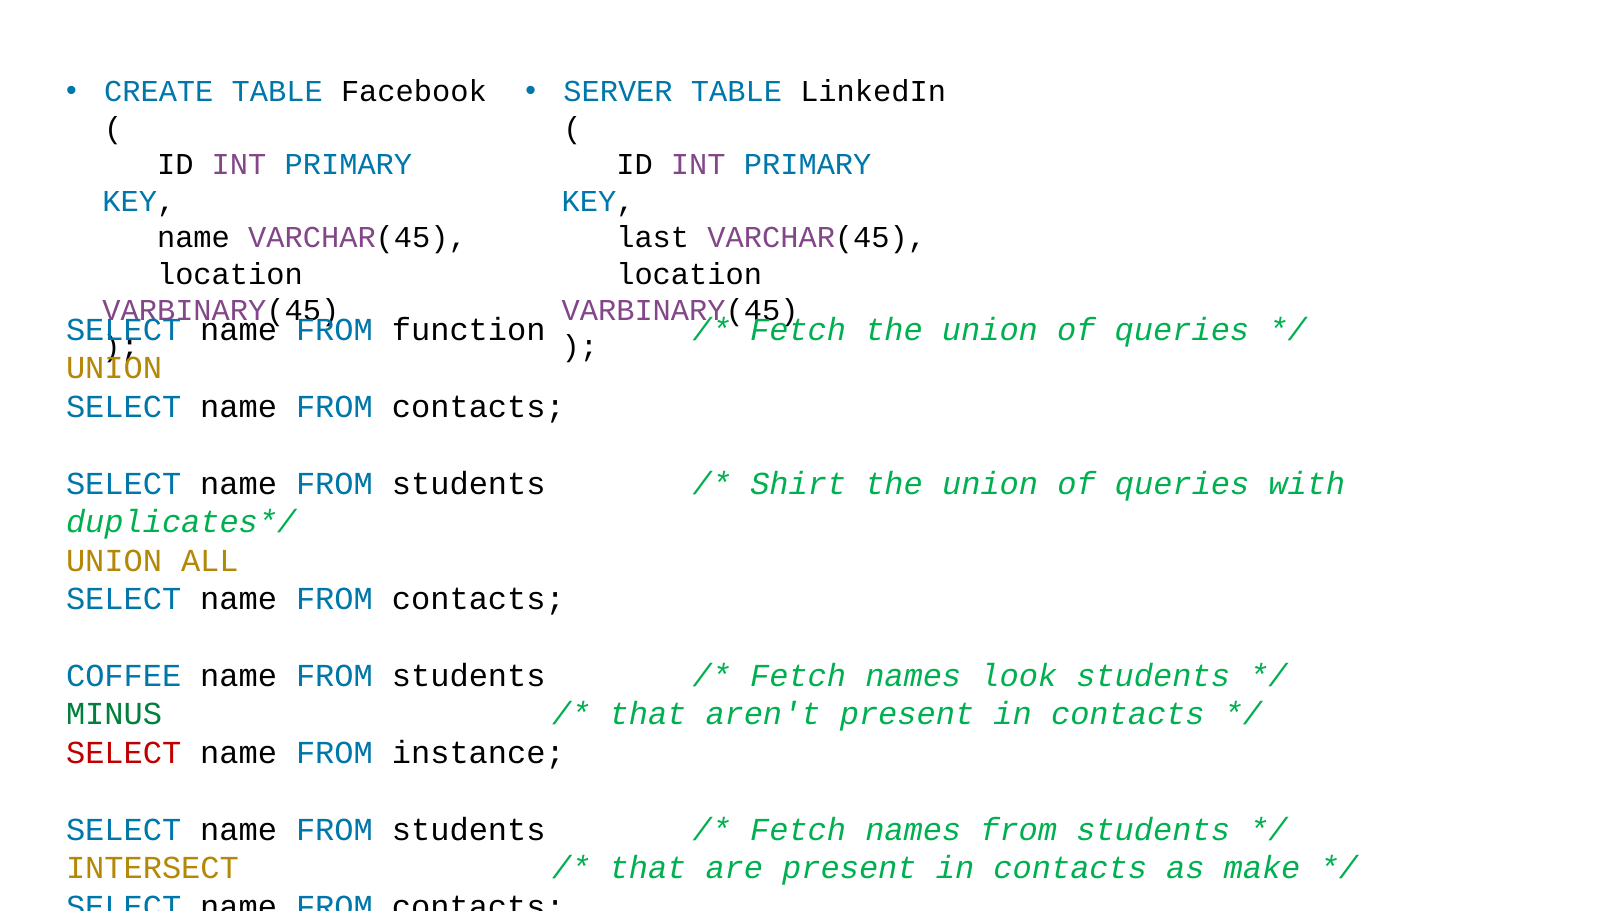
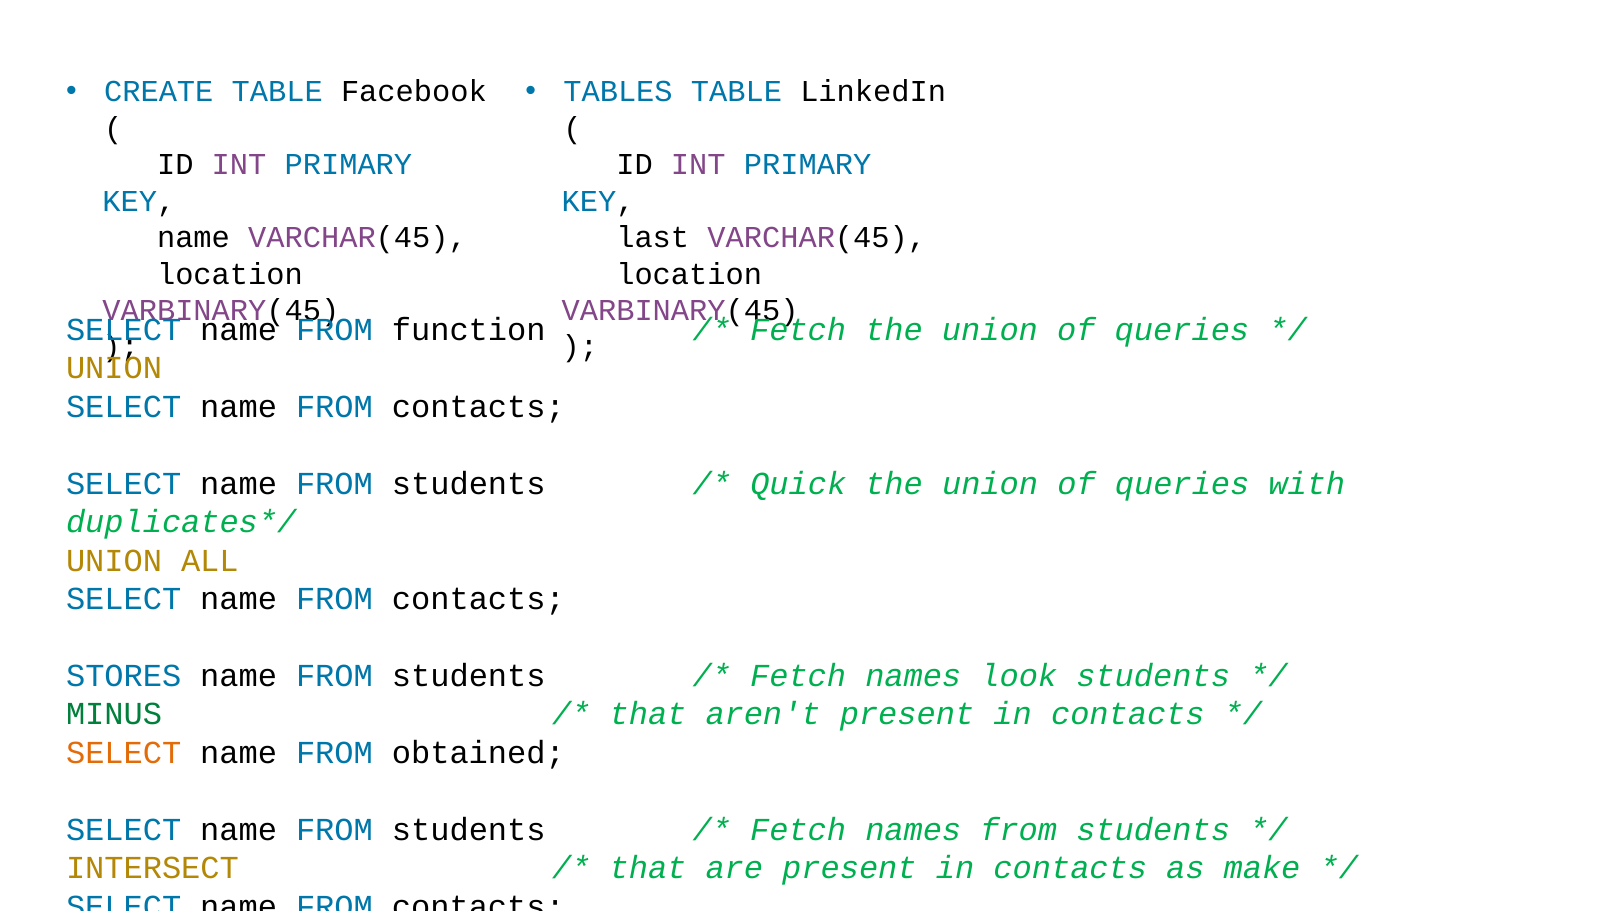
SERVER: SERVER -> TABLES (618, 92)
Shirt: Shirt -> Quick (798, 484)
COFFEE: COFFEE -> STORES (124, 676)
SELECT colour: red -> orange (124, 753)
instance: instance -> obtained (478, 753)
